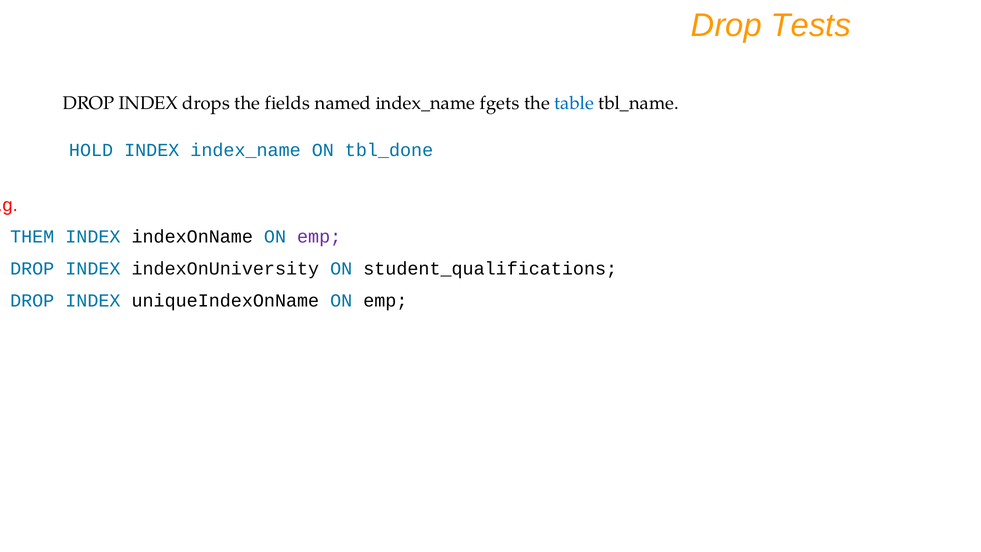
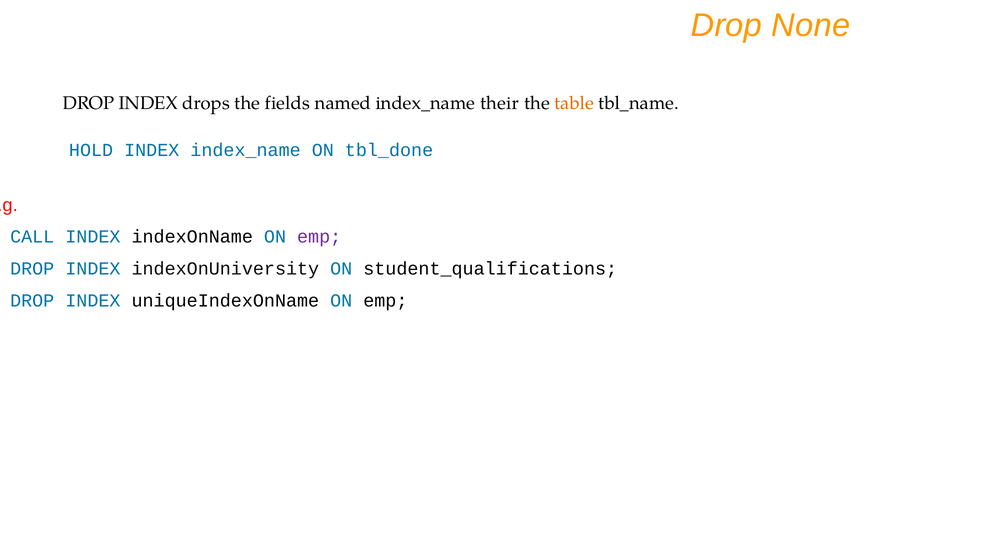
Tests: Tests -> None (811, 26)
fgets: fgets -> their (500, 103)
table colour: blue -> orange (574, 103)
THEM: THEM -> CALL (32, 237)
